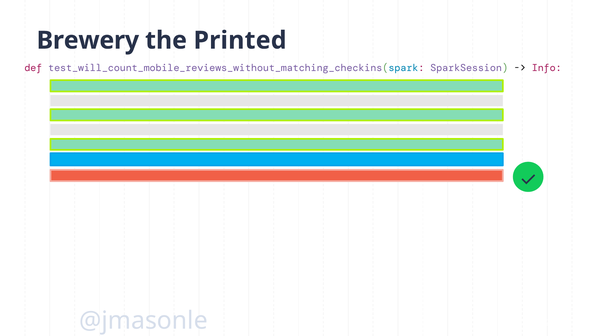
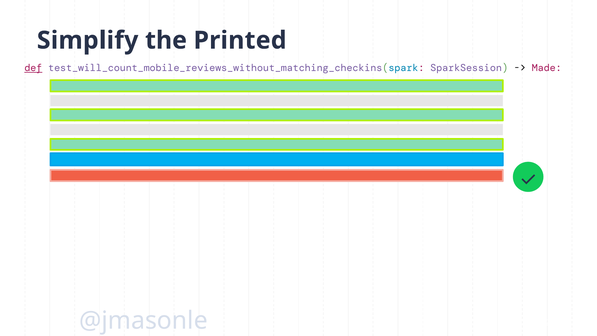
Brewery: Brewery -> Simplify (88, 40)
def underline: none -> present (33, 68)
Info: Info -> Made (547, 68)
